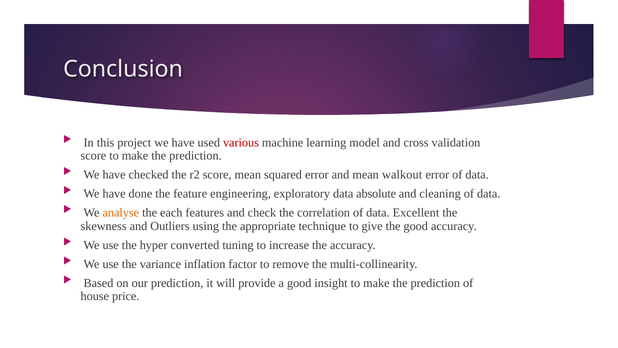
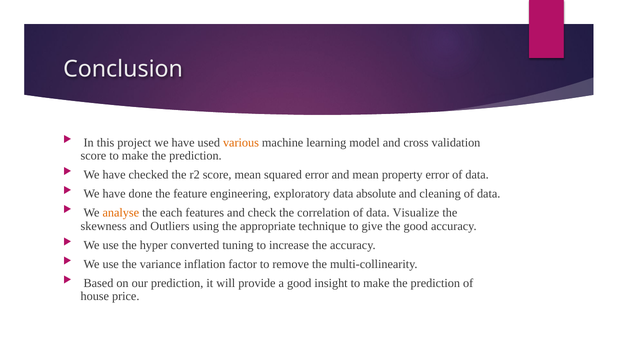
various colour: red -> orange (241, 142)
walkout: walkout -> property (402, 175)
Excellent: Excellent -> Visualize (416, 213)
